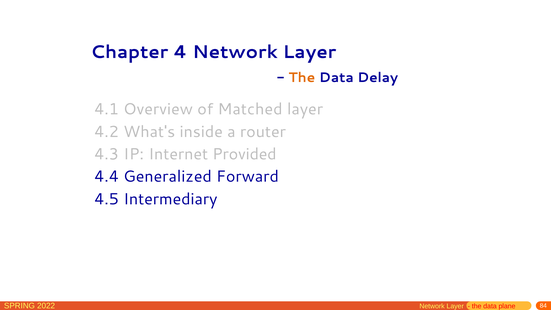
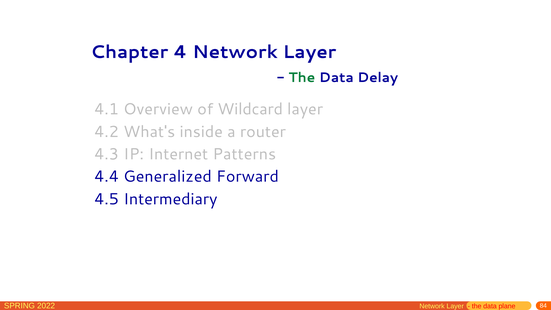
The colour: orange -> green (302, 77)
Matched: Matched -> Wildcard (250, 109)
Provided: Provided -> Patterns (244, 154)
